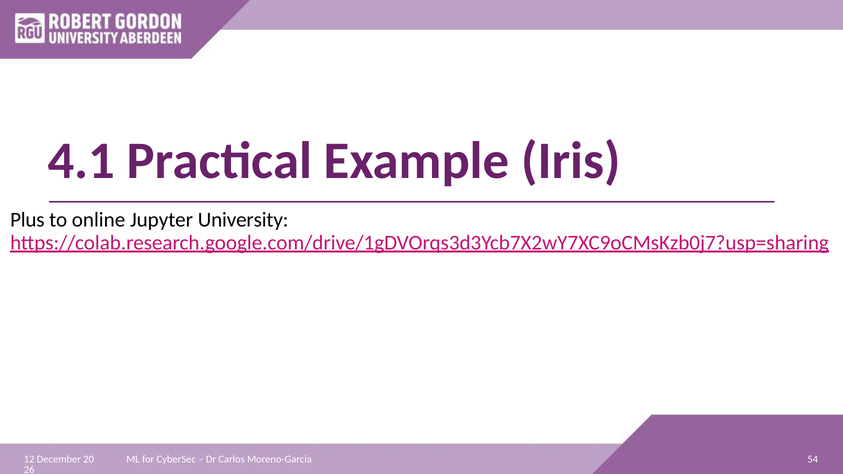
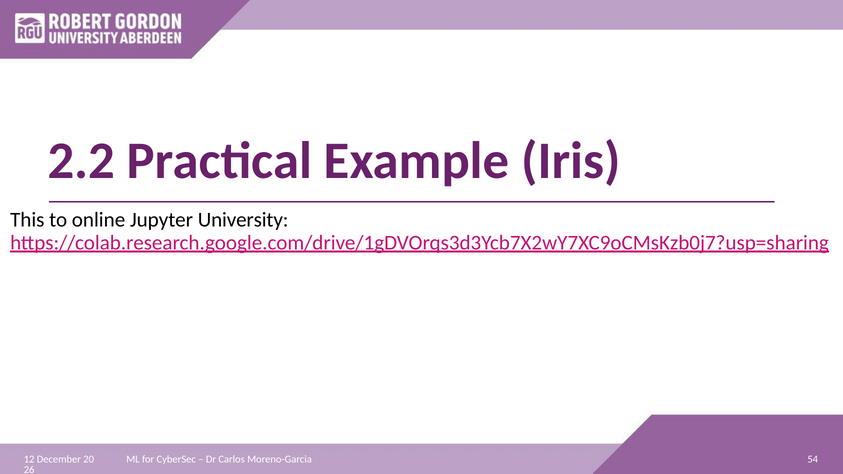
4.1: 4.1 -> 2.2 (81, 161)
Plus: Plus -> This (27, 220)
